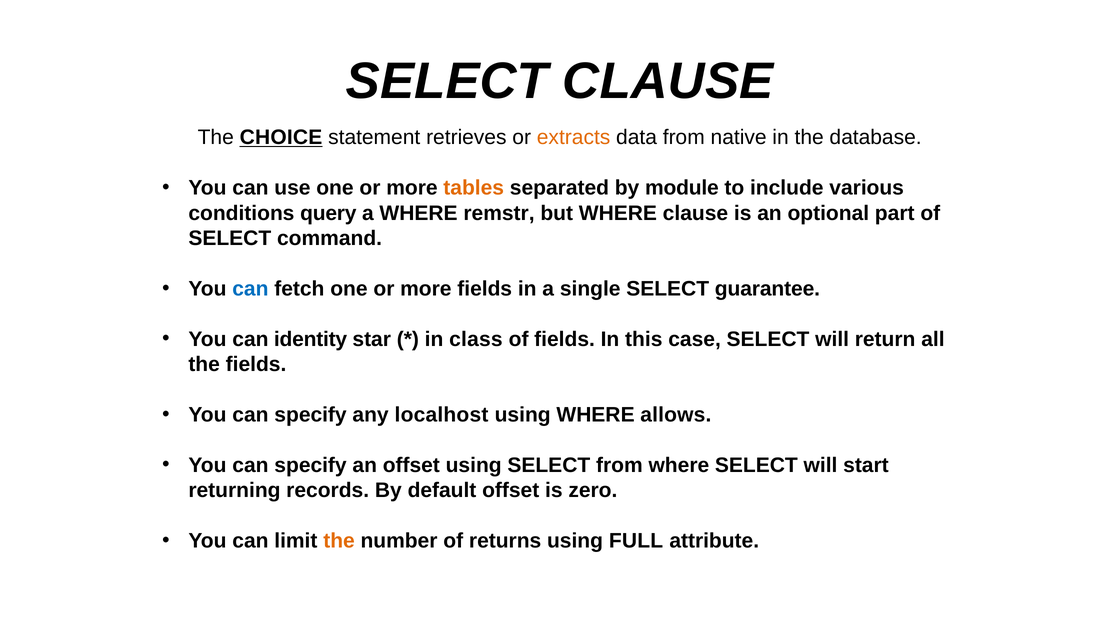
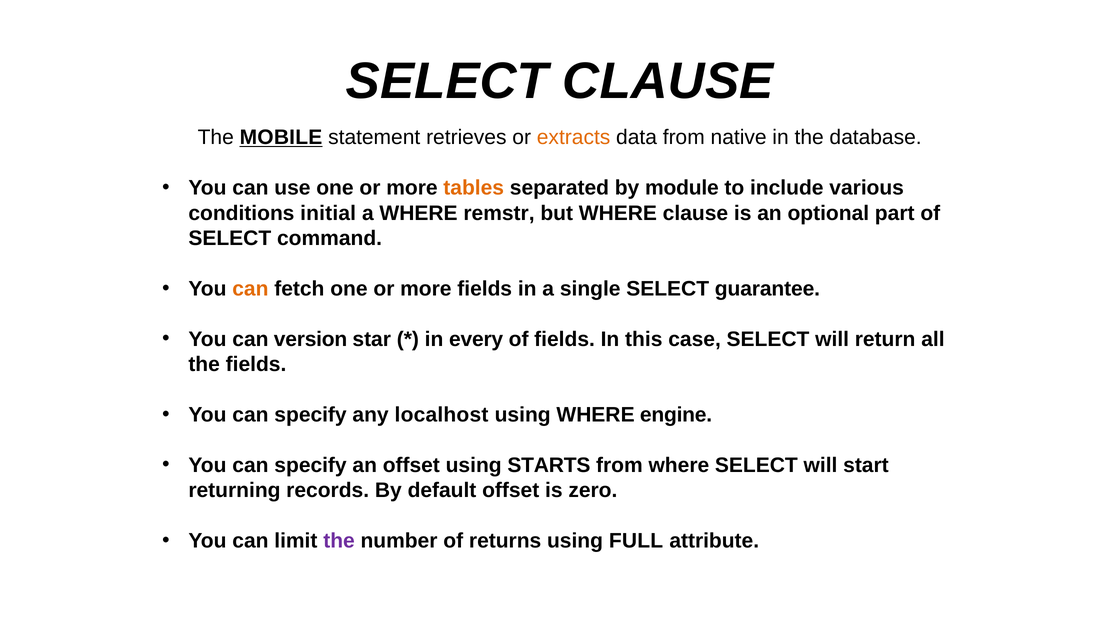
CHOICE: CHOICE -> MOBILE (281, 137)
query: query -> initial (328, 213)
can colour: blue -> orange (250, 289)
identity: identity -> version (311, 339)
class: class -> every (476, 339)
allows: allows -> engine (676, 415)
using SELECT: SELECT -> STARTS (549, 465)
the colour: orange -> purple (339, 541)
